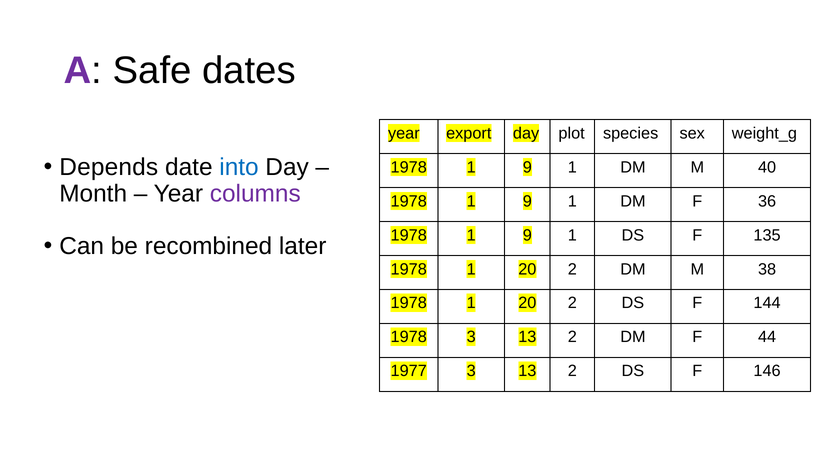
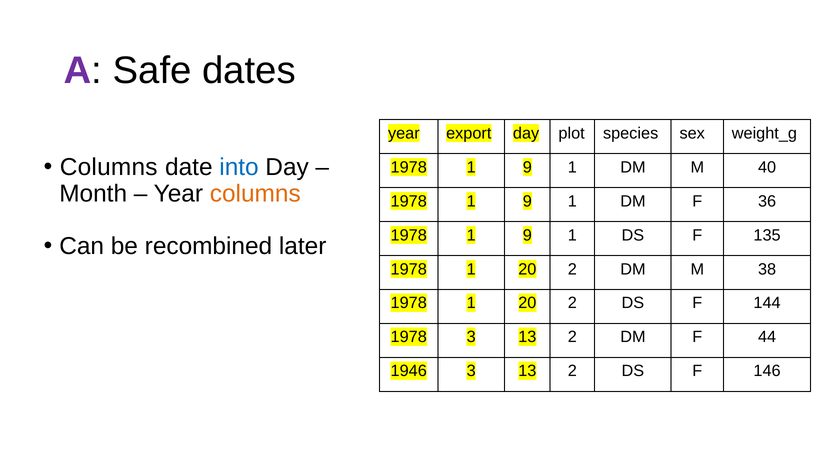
Depends: Depends -> Columns (109, 167)
columns colour: purple -> orange (255, 194)
1977: 1977 -> 1946 (409, 371)
